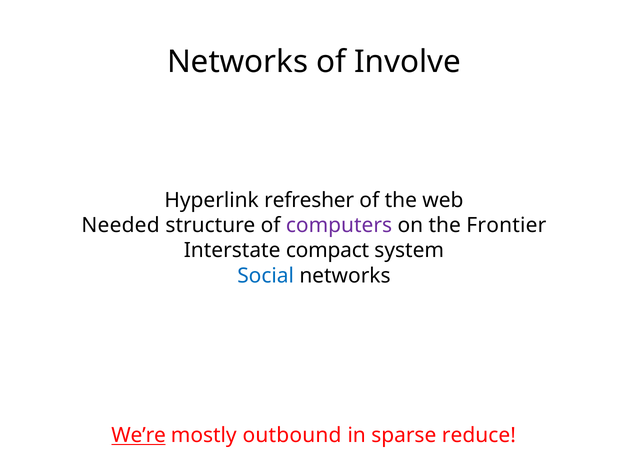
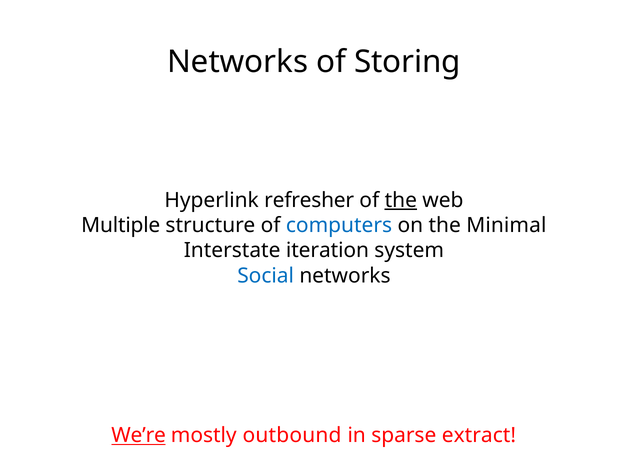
Involve: Involve -> Storing (407, 62)
the underline: none -> present (401, 200)
Needed: Needed -> Multiple (121, 225)
computers colour: purple -> blue (339, 225)
Frontier: Frontier -> Minimal (506, 225)
compact: compact -> iteration (327, 250)
reduce: reduce -> extract (479, 435)
